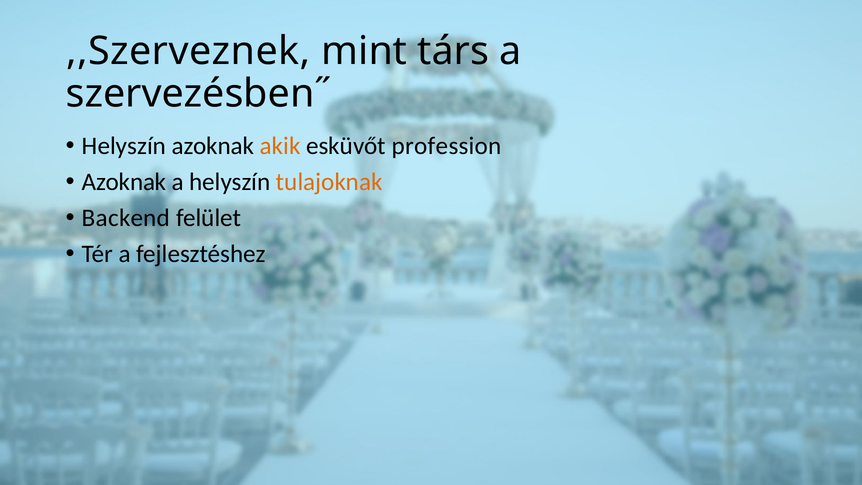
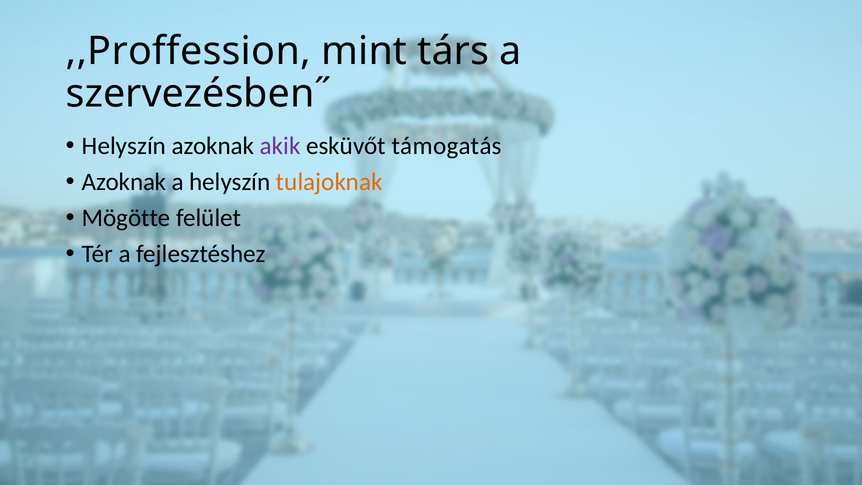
,,Szerveznek: ,,Szerveznek -> ,,Proffession (188, 51)
akik colour: orange -> purple (280, 146)
profession: profession -> támogatás (447, 146)
Backend: Backend -> Mögötte (126, 218)
